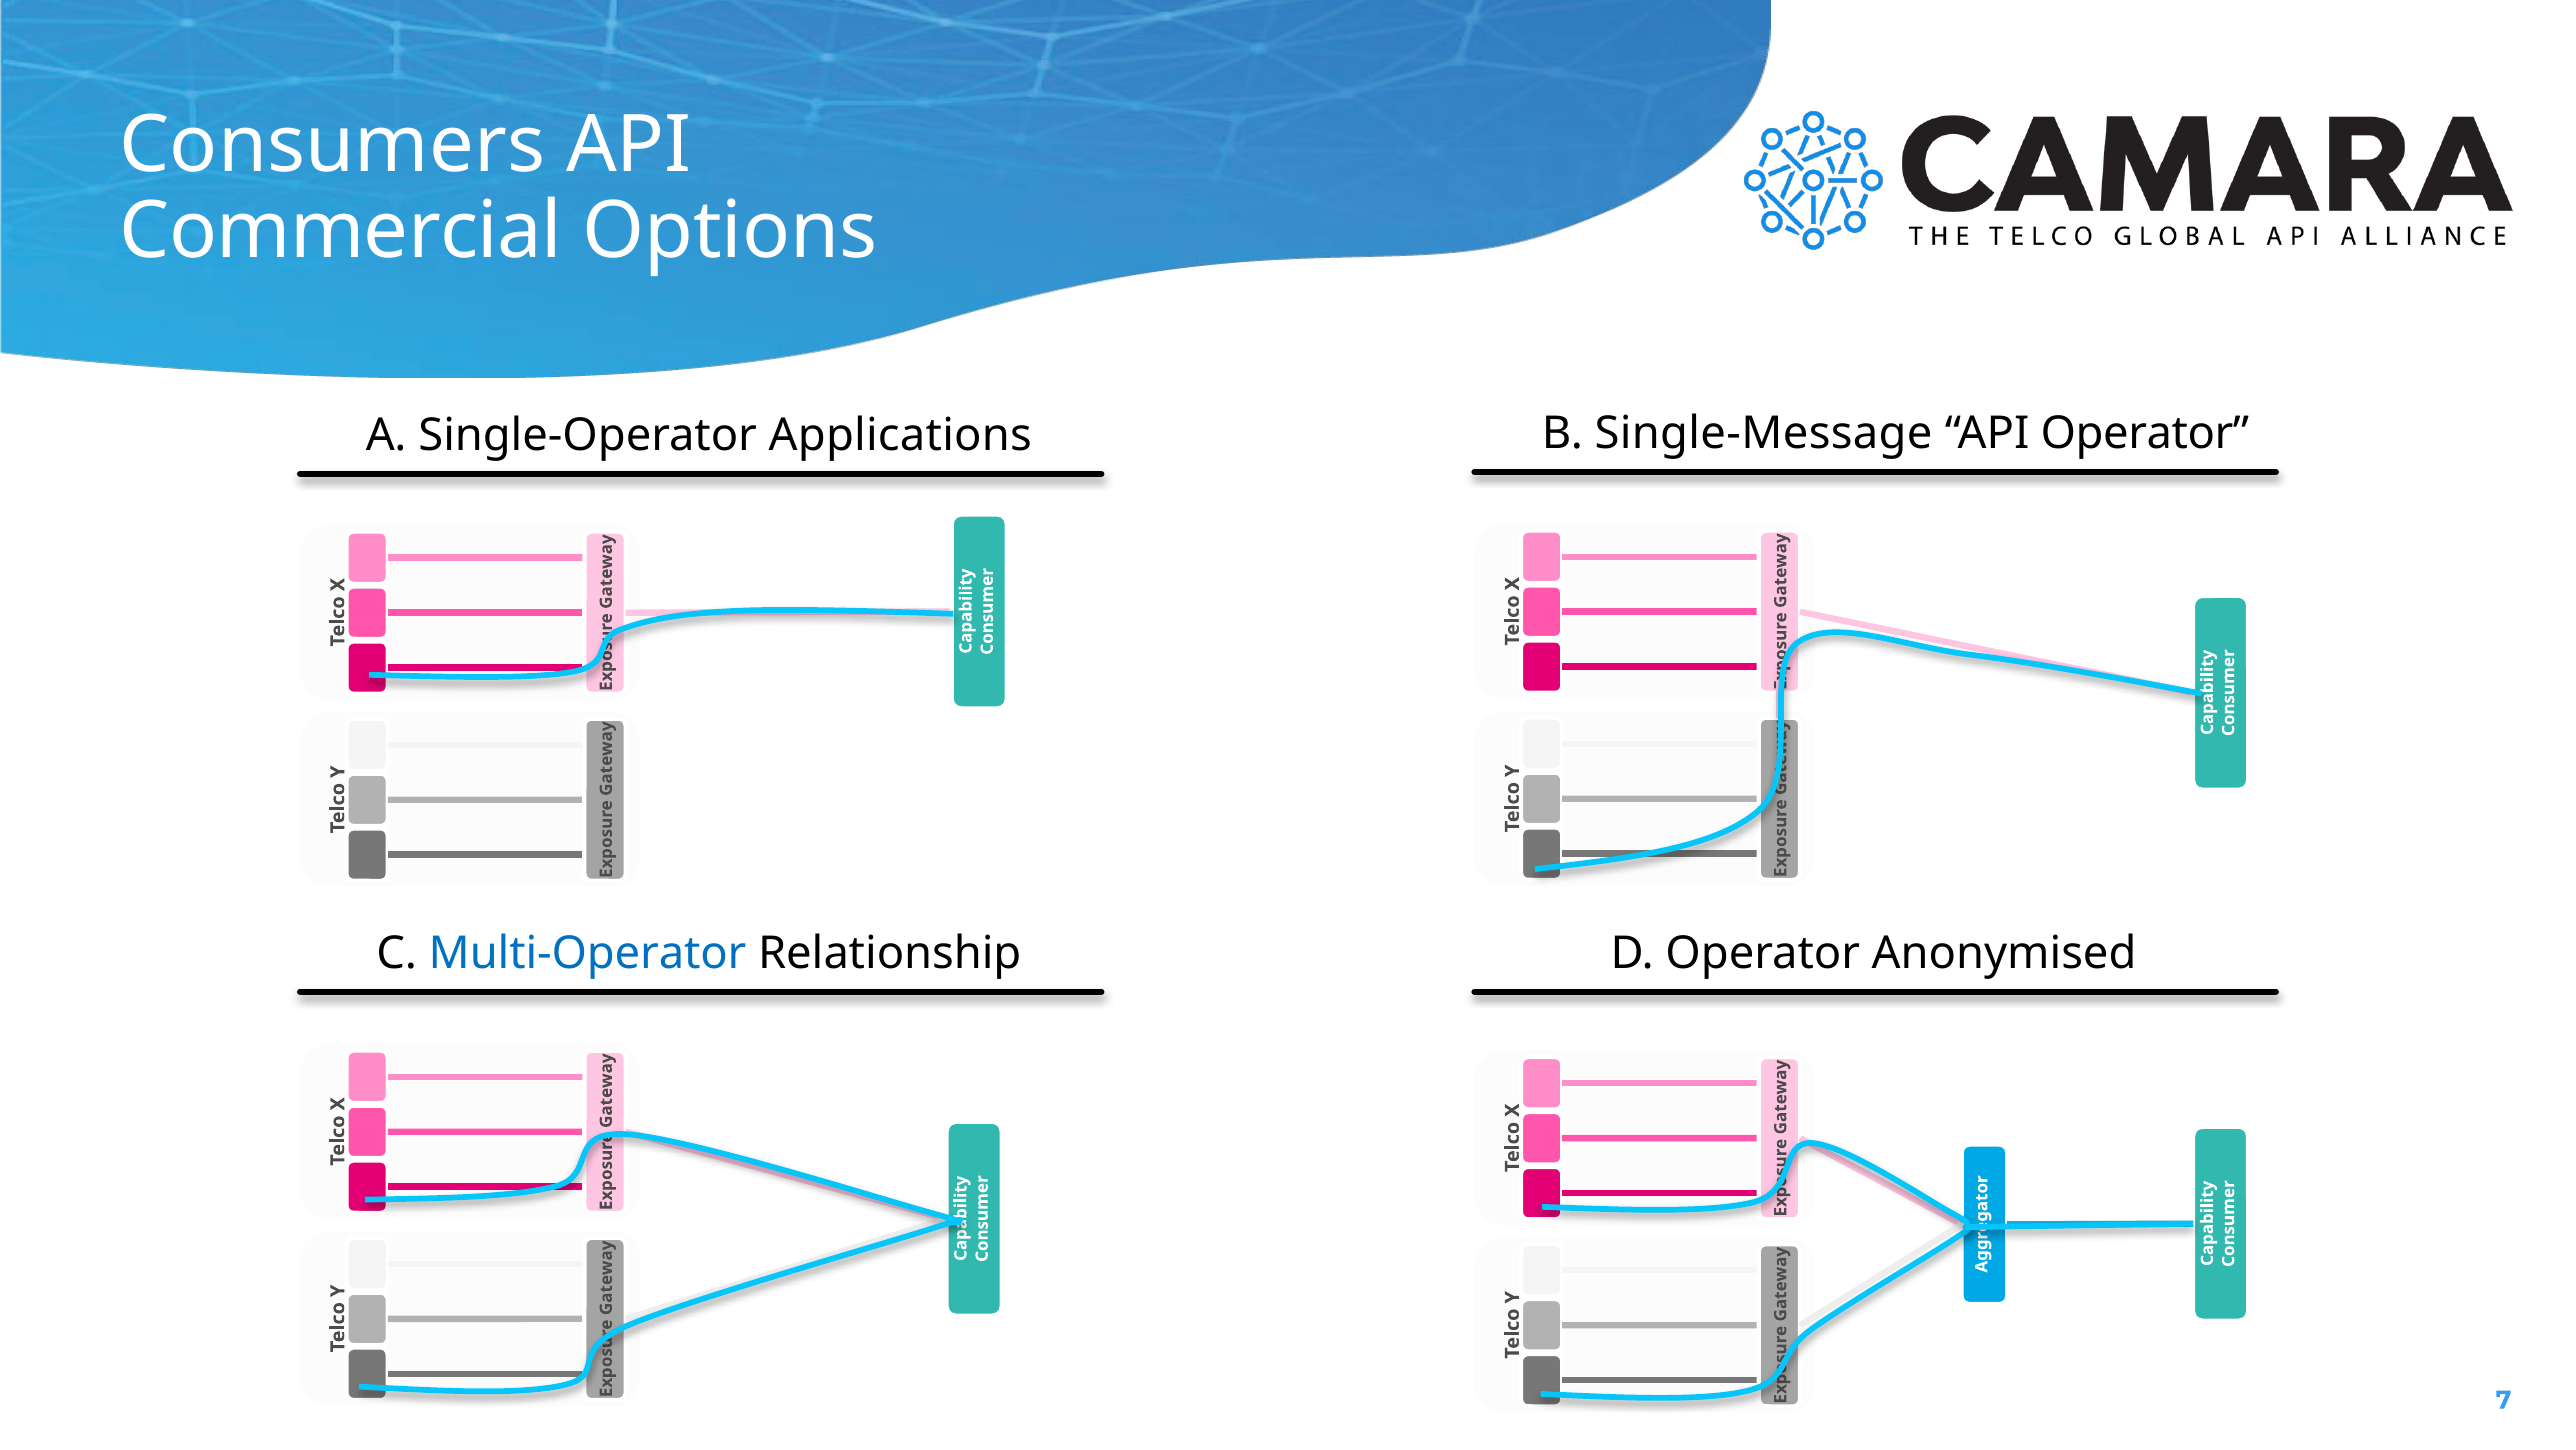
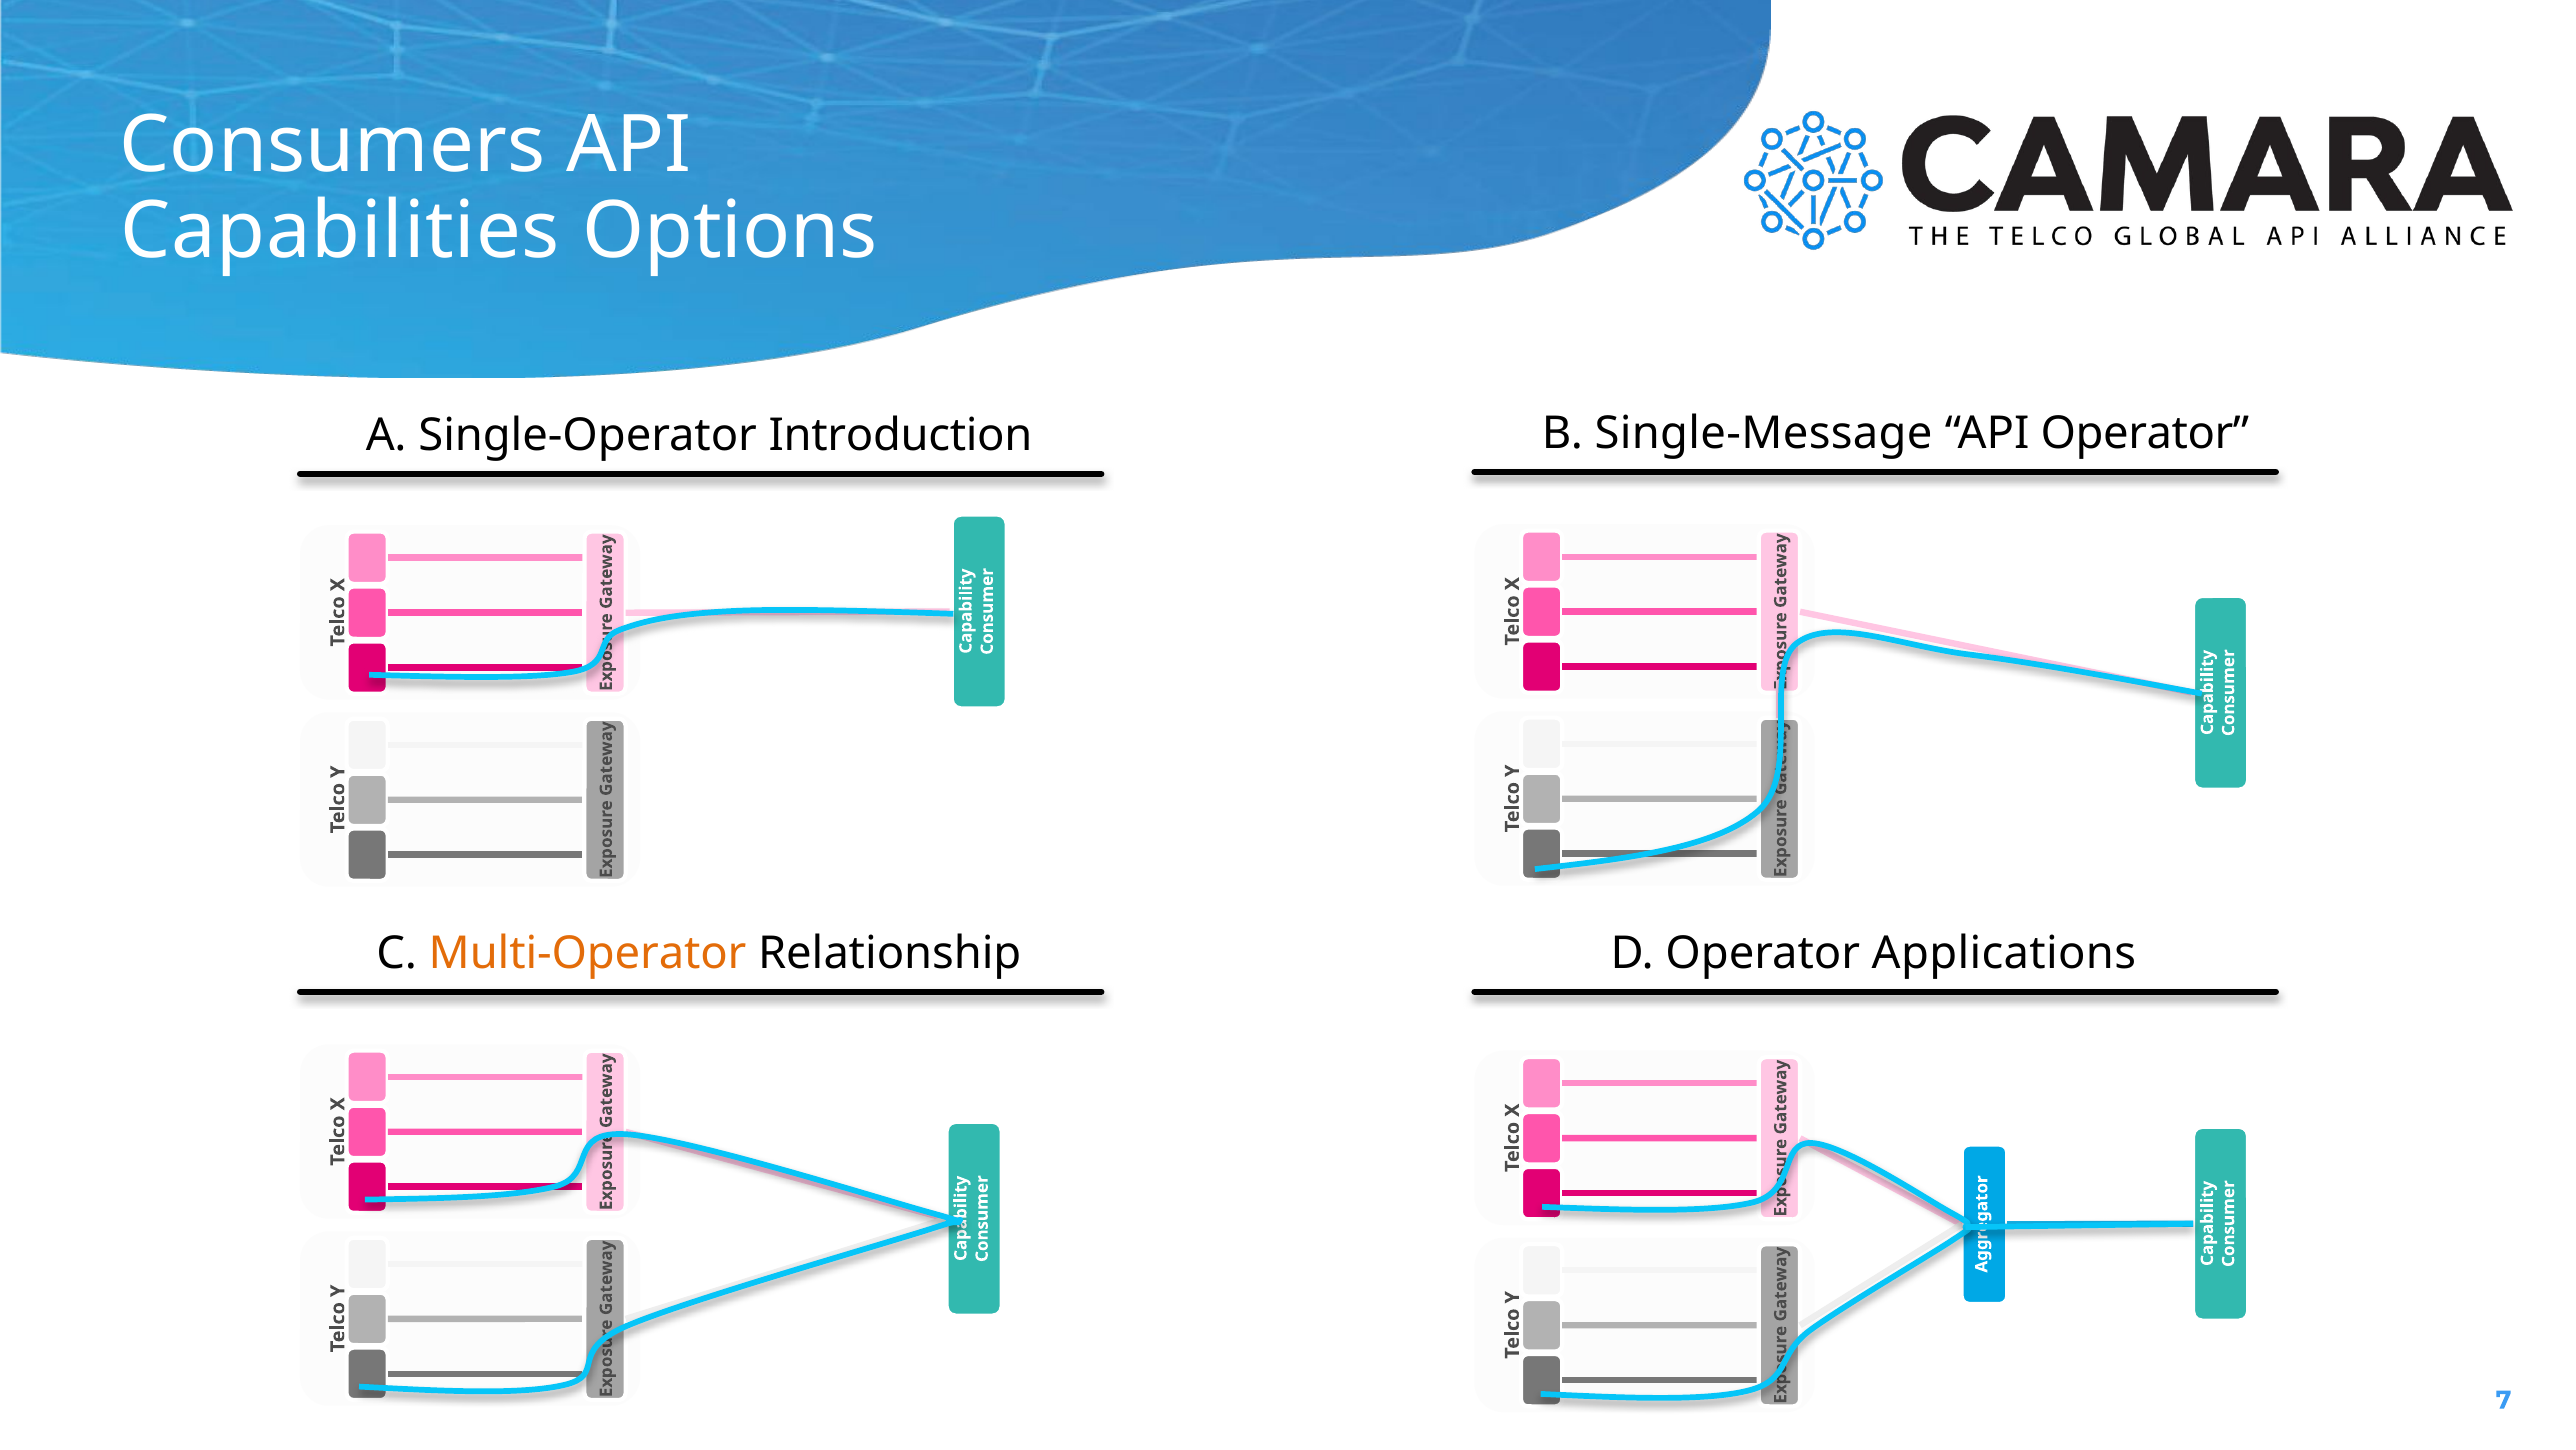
Commercial: Commercial -> Capabilities (340, 231)
Applications: Applications -> Introduction (901, 435)
Multi-Operator colour: blue -> orange (588, 953)
Anonymised: Anonymised -> Applications (2004, 953)
